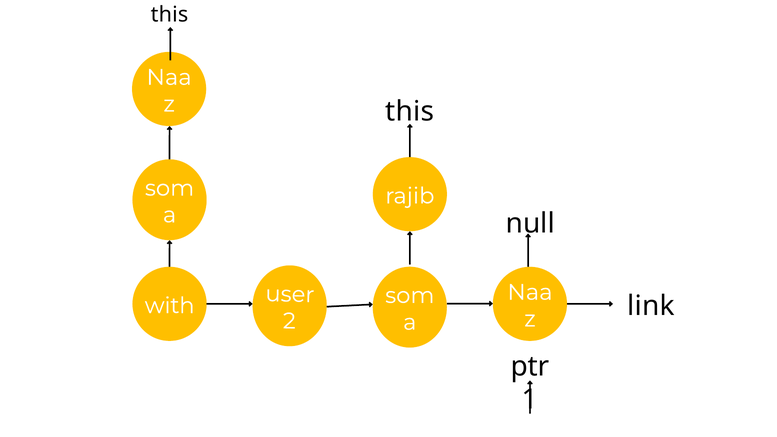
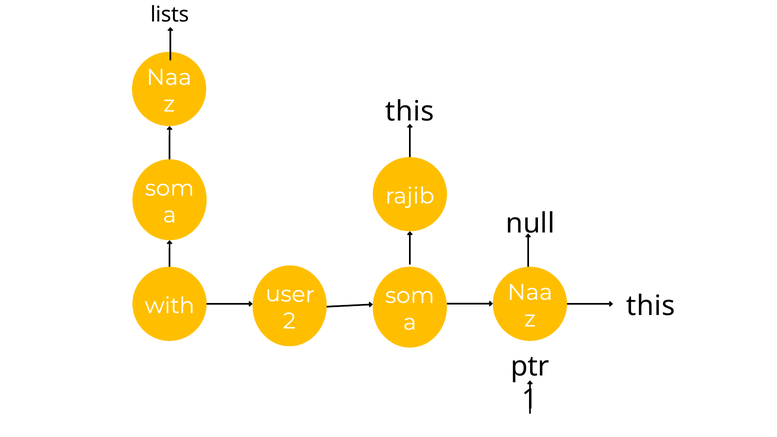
this: this -> lists (170, 14)
link: link -> this (651, 306)
